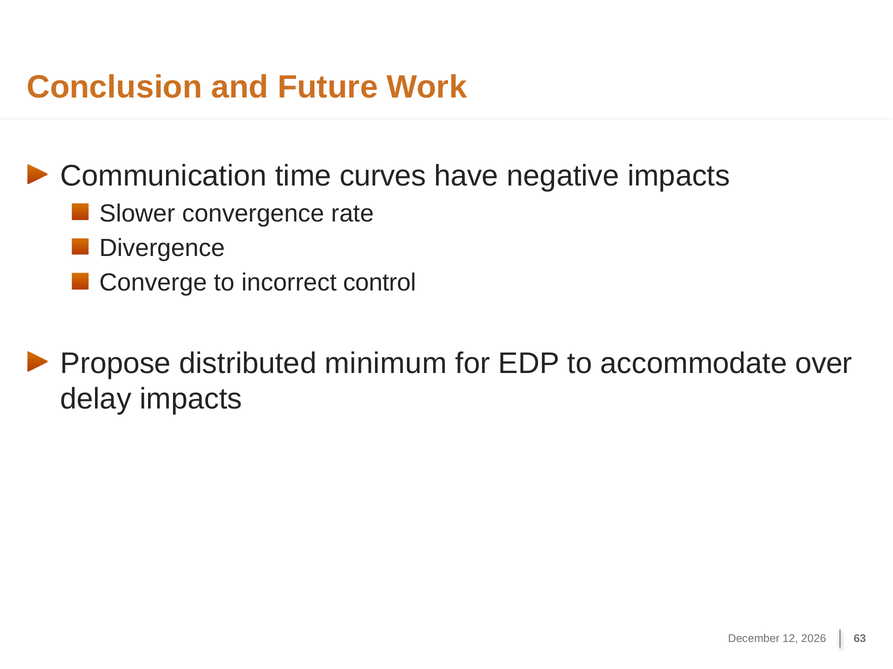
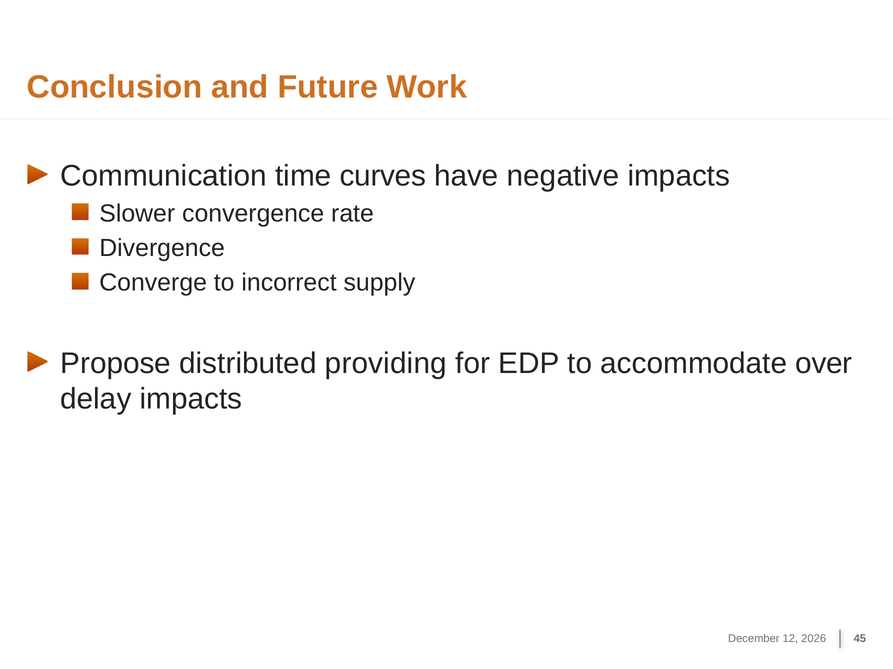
control: control -> supply (379, 283)
minimum: minimum -> providing (386, 364)
63: 63 -> 45 (860, 639)
